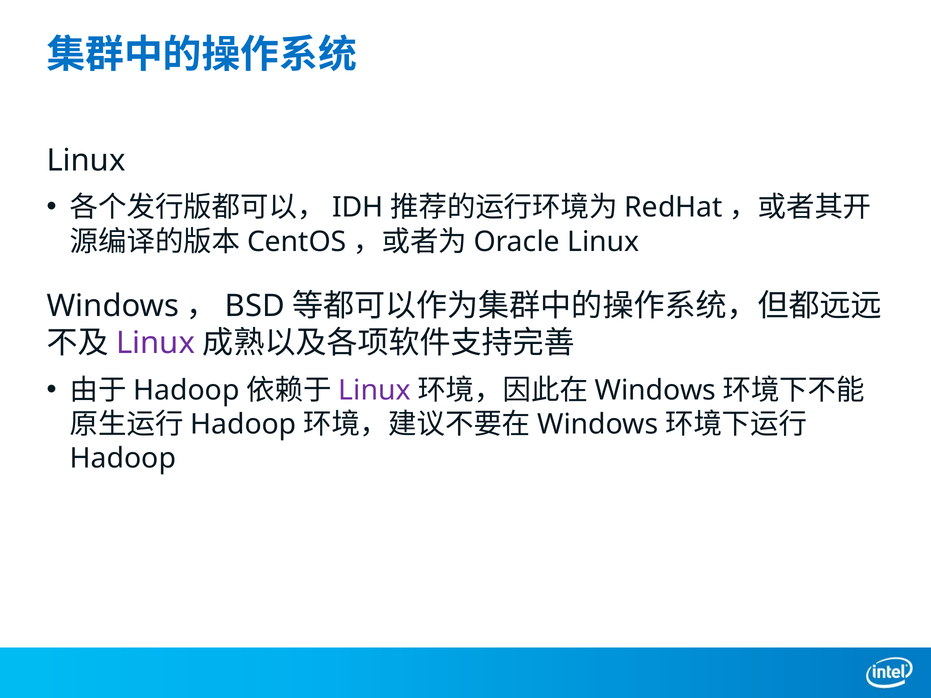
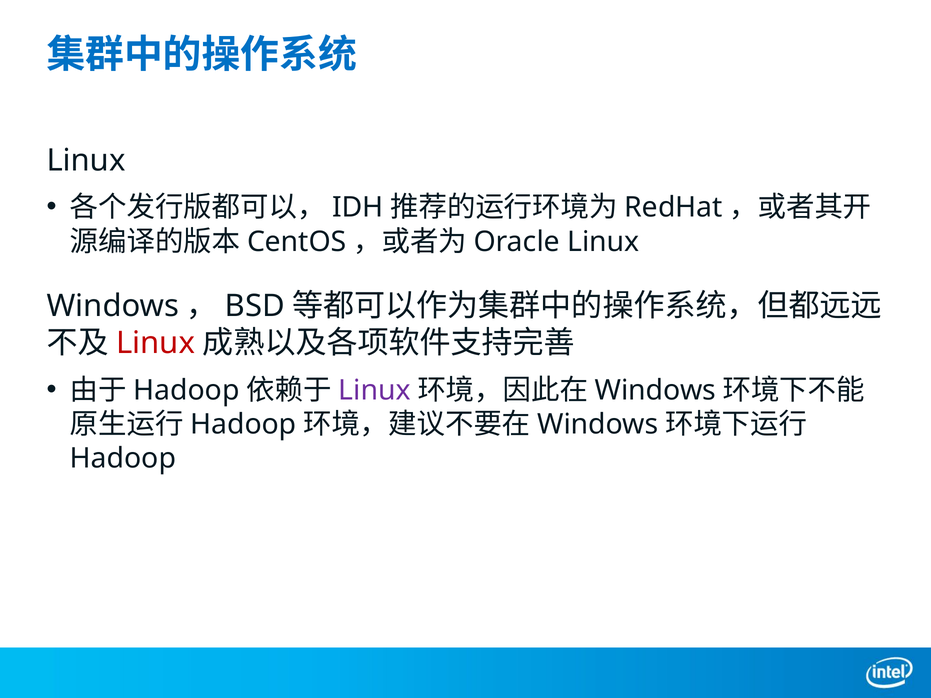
Linux colour: purple -> red (156, 343)
